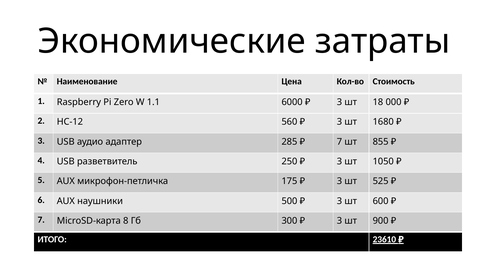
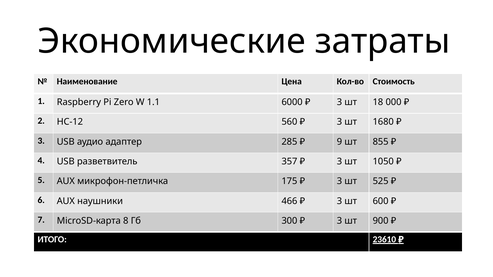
7: 7 -> 9 (339, 142)
250: 250 -> 357 (289, 162)
500: 500 -> 466 (289, 201)
